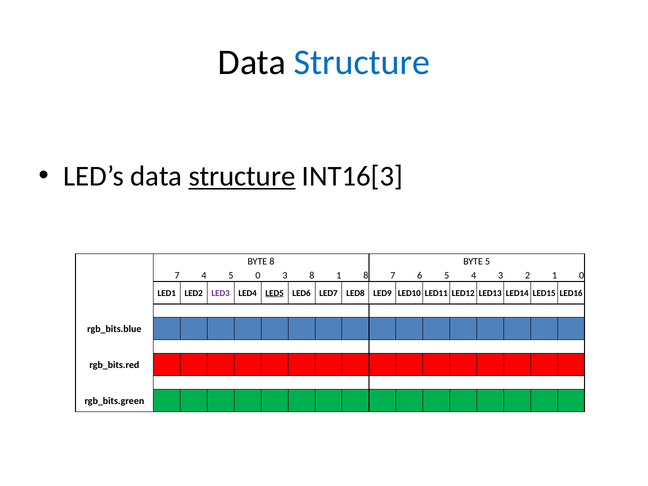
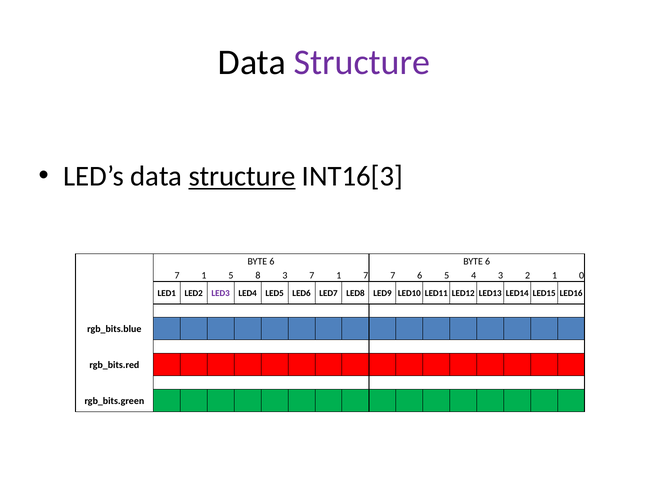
Structure colour: blue -> purple (362, 62)
8: 8 -> 6 (272, 261)
5: 5 -> 6 (488, 261)
4: 4 -> 1 (204, 275)
5 0: 0 -> 8 (258, 275)
3 8: 8 -> 7 (312, 275)
1 8: 8 -> 7 (366, 275)
LED5 underline: present -> none (275, 293)
